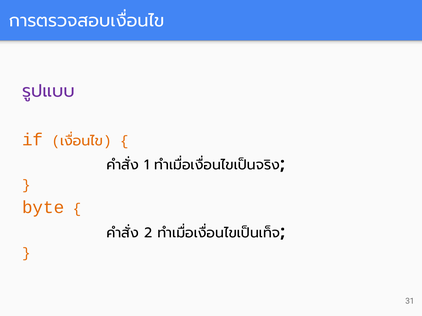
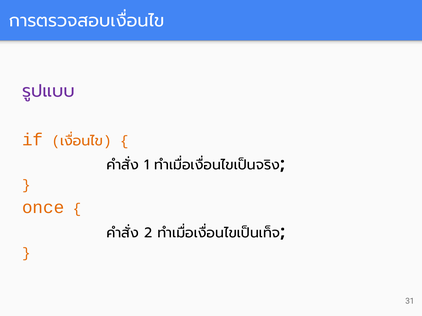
byte: byte -> once (43, 208)
